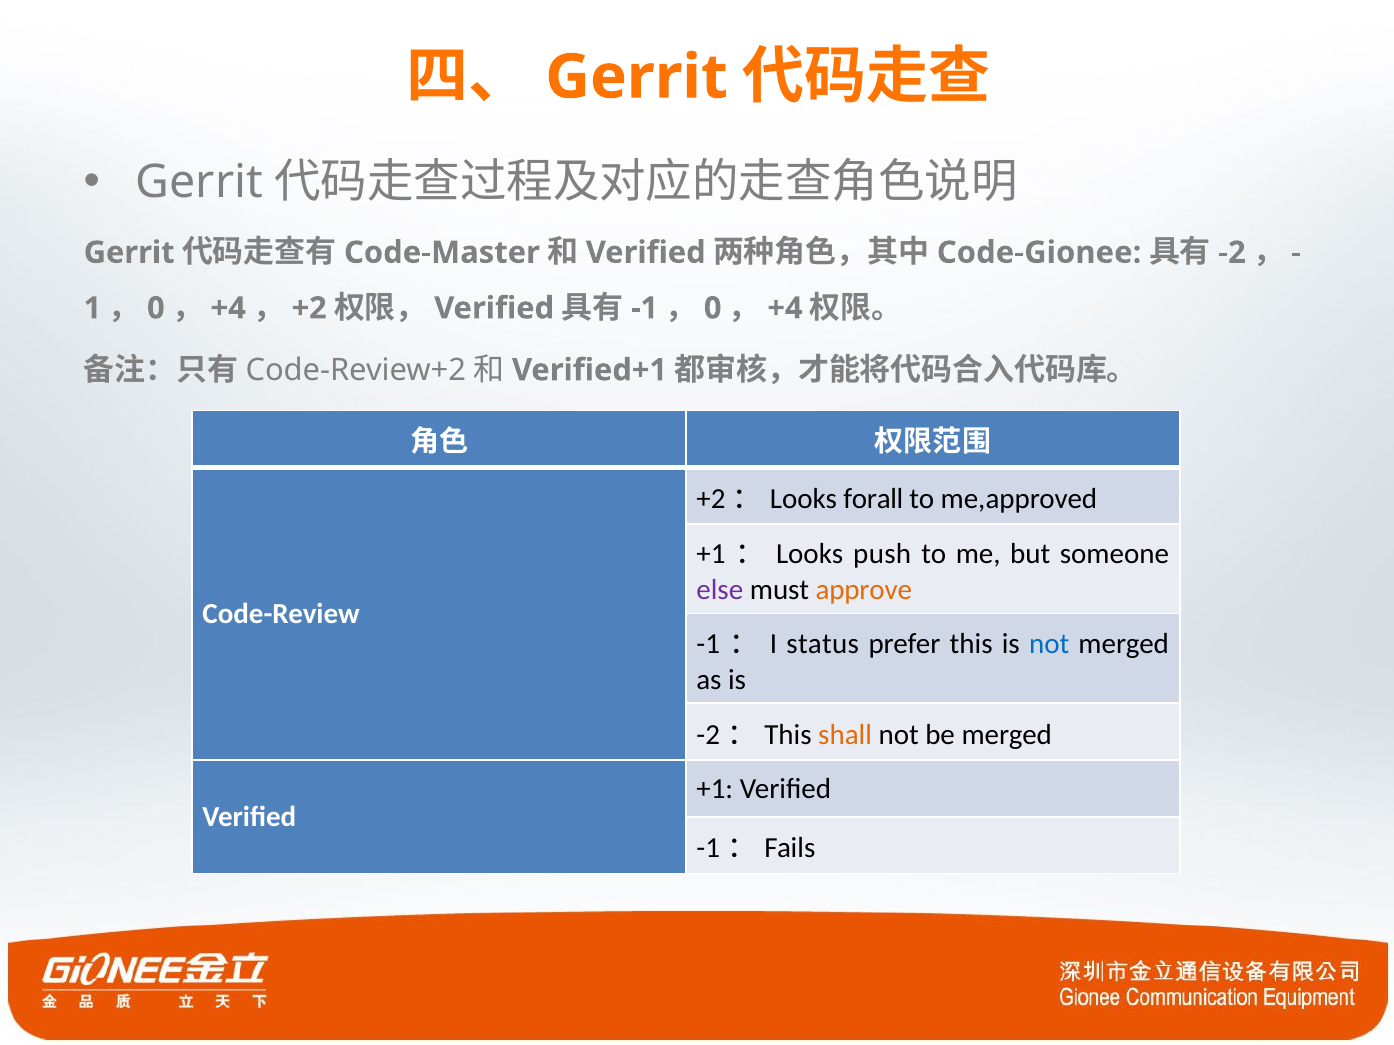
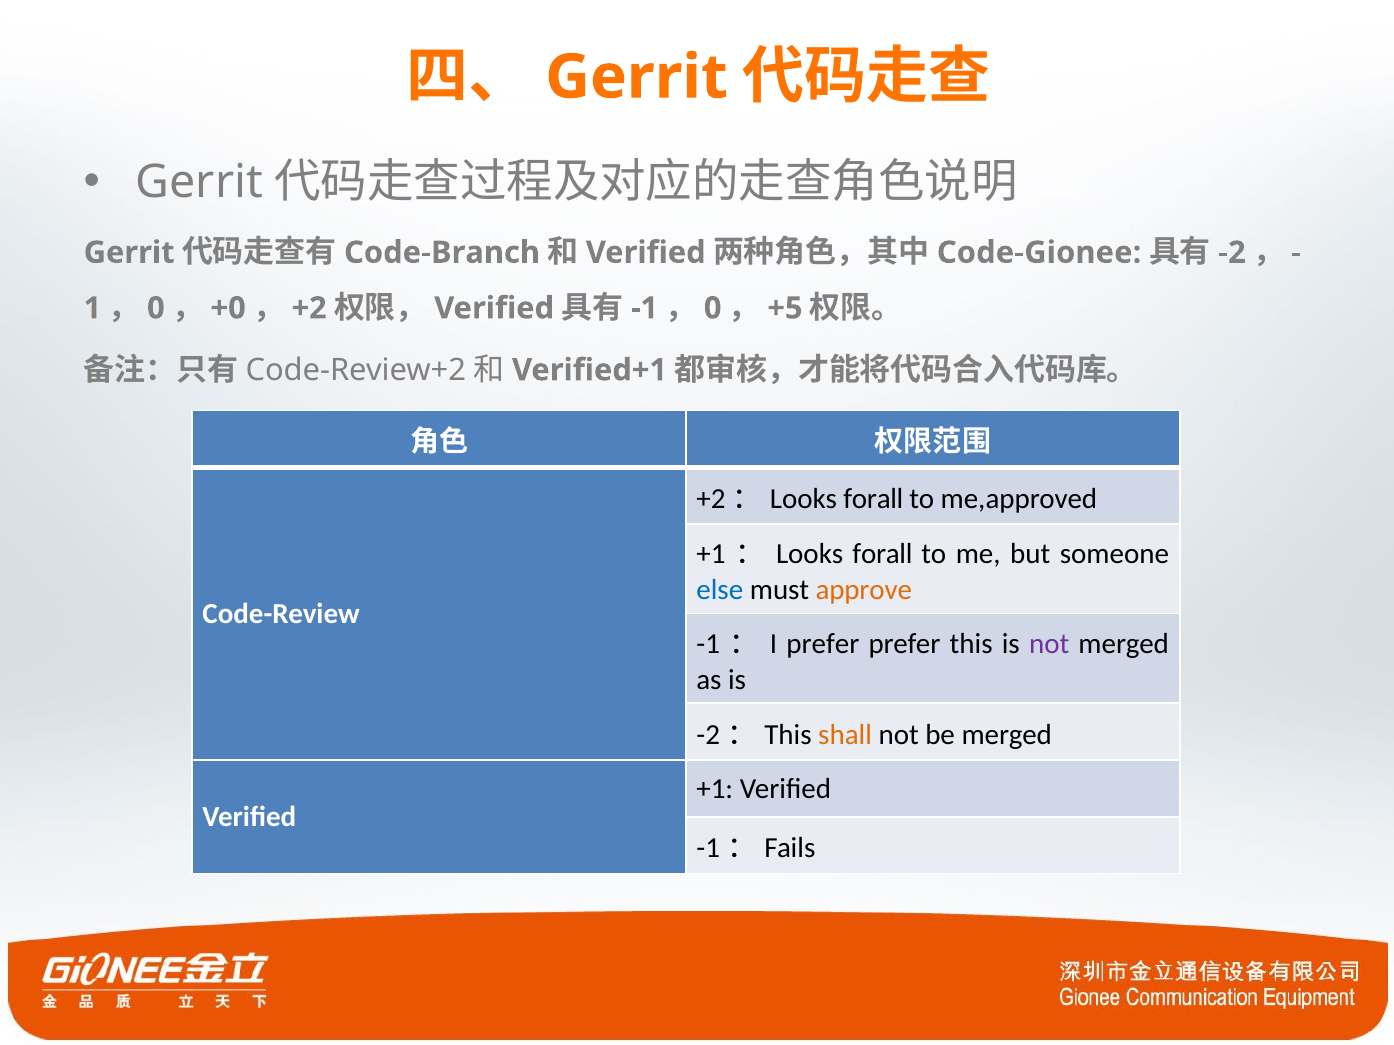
Code-Master: Code-Master -> Code-Branch (442, 253)
+4: +4 -> +0 (228, 308)
+4: +4 -> +5 (785, 308)
push: push -> forall (882, 554)
else colour: purple -> blue (720, 590)
status: status -> prefer (823, 644)
not colour: blue -> purple (1049, 644)
